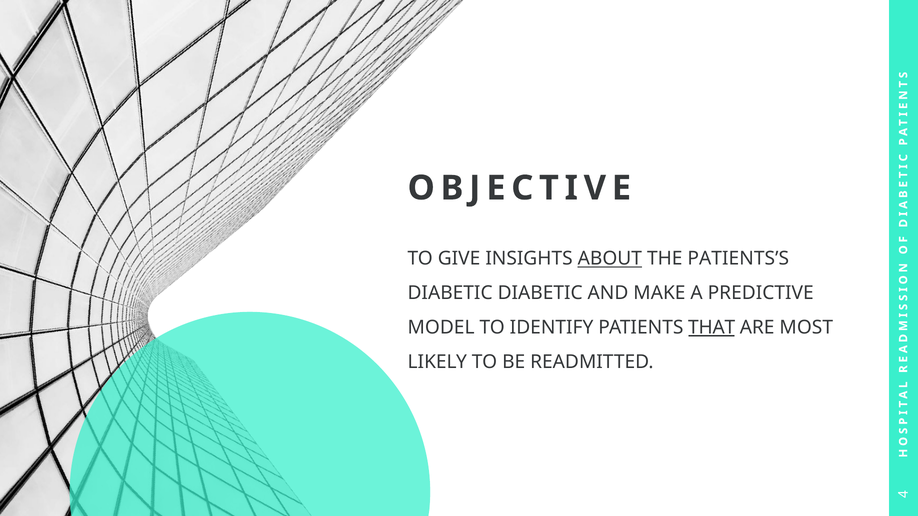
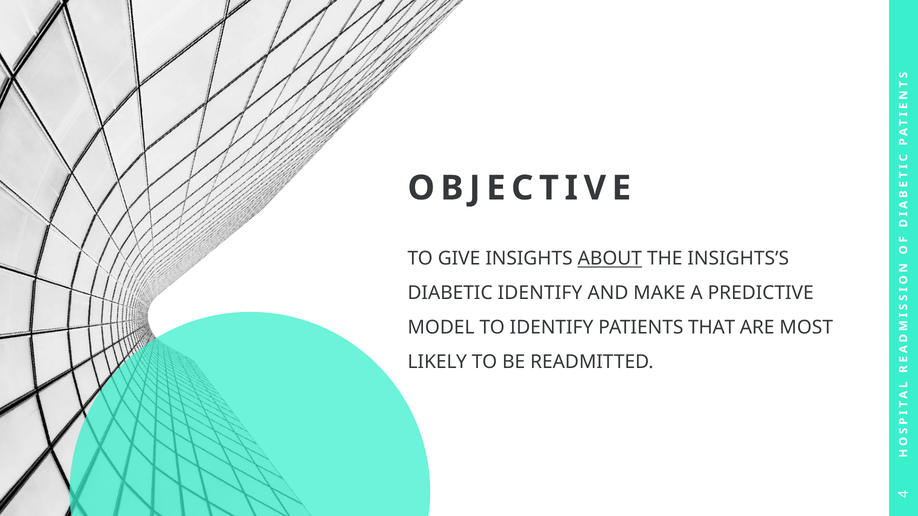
PATIENTS’S: PATIENTS’S -> INSIGHTS’S (738, 259)
DIABETIC DIABETIC: DIABETIC -> IDENTIFY (540, 293)
THAT underline: present -> none (712, 328)
